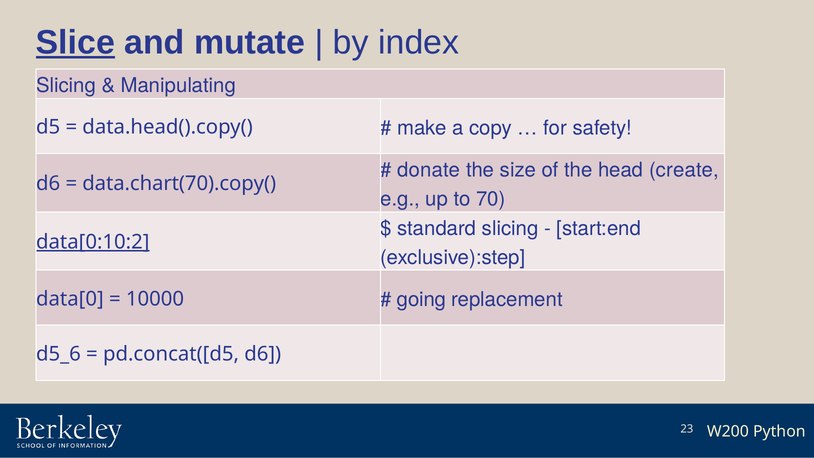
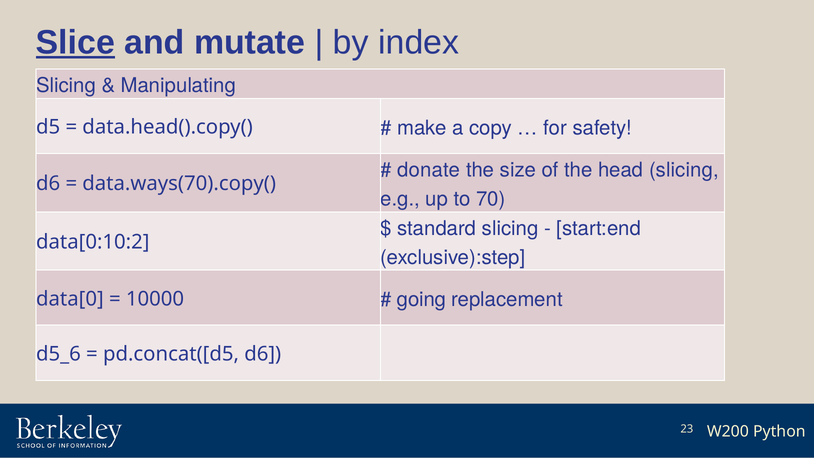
head create: create -> slicing (684, 170)
data.chart(70).copy(: data.chart(70).copy( -> data.ways(70).copy( (179, 184)
data[0:10:2 underline: present -> none (93, 242)
